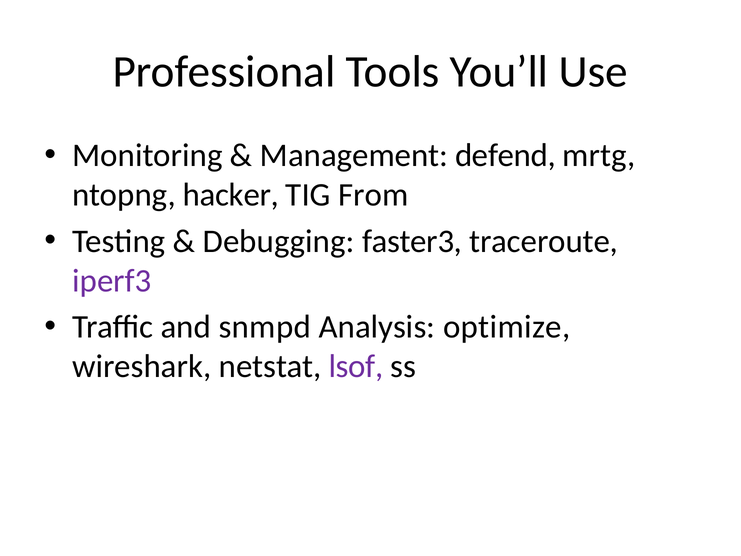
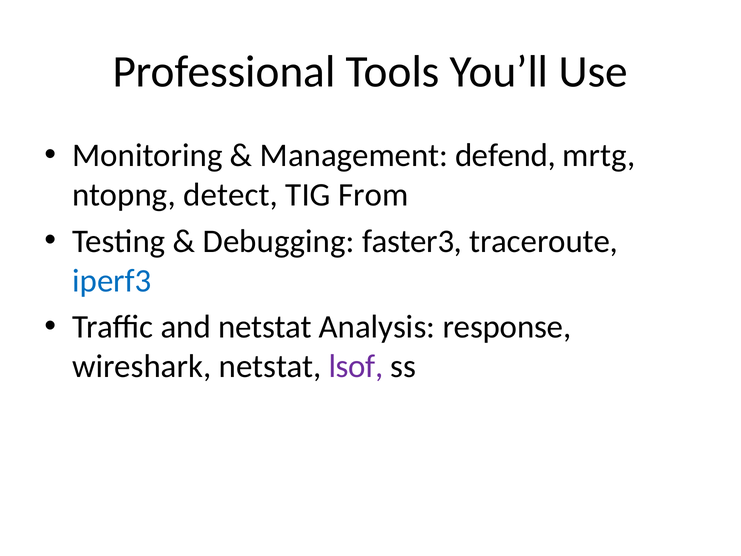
hacker: hacker -> detect (231, 195)
iperf3 colour: purple -> blue (112, 281)
and snmpd: snmpd -> netstat (265, 327)
optimize: optimize -> response (507, 327)
